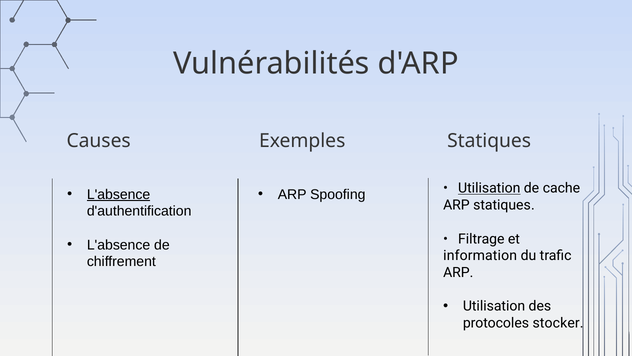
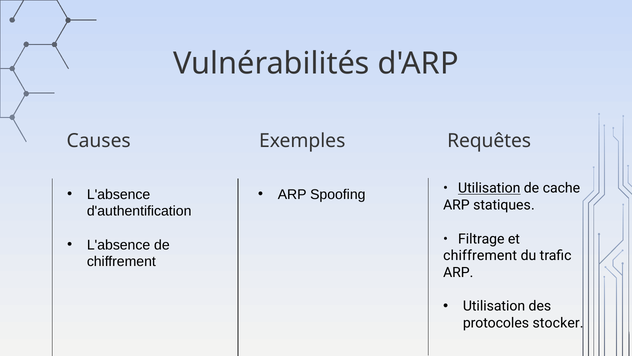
Exemples Statiques: Statiques -> Requêtes (489, 141)
L'absence underline: present -> none (119, 194)
information: information -> chiffrement (480, 255)
